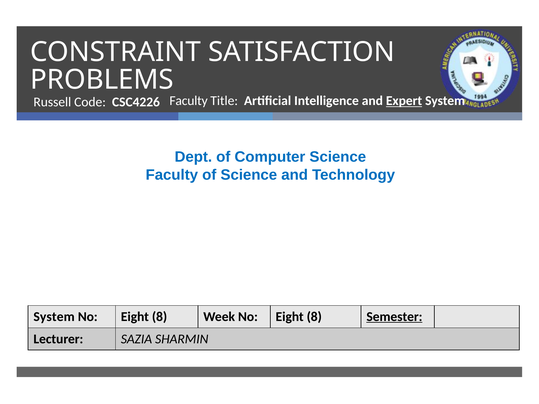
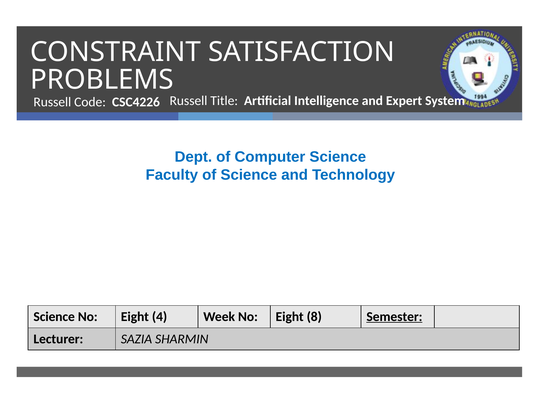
Faculty: Faculty -> Russell (189, 101)
Expert underline: present -> none (404, 101)
System: System -> Science (54, 317)
8: 8 -> 4 (160, 317)
